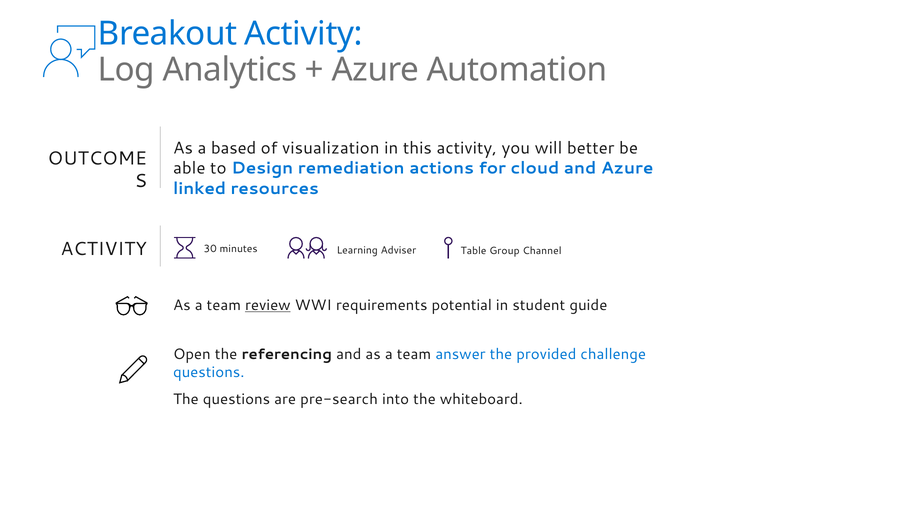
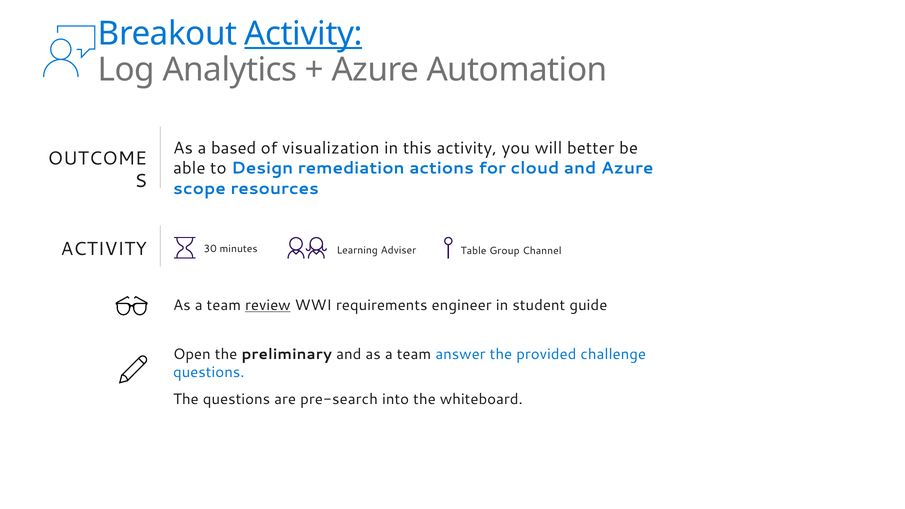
Activity underline: none -> present (304, 34)
linked: linked -> scope (199, 189)
potential: potential -> engineer (462, 305)
referencing: referencing -> preliminary (287, 354)
